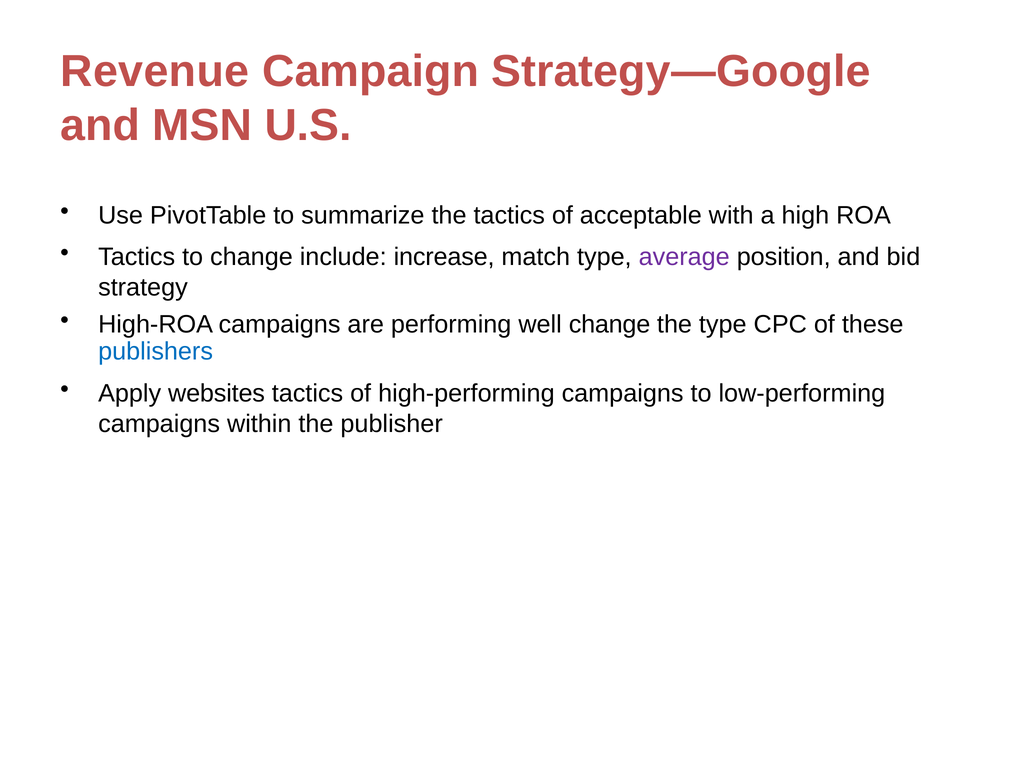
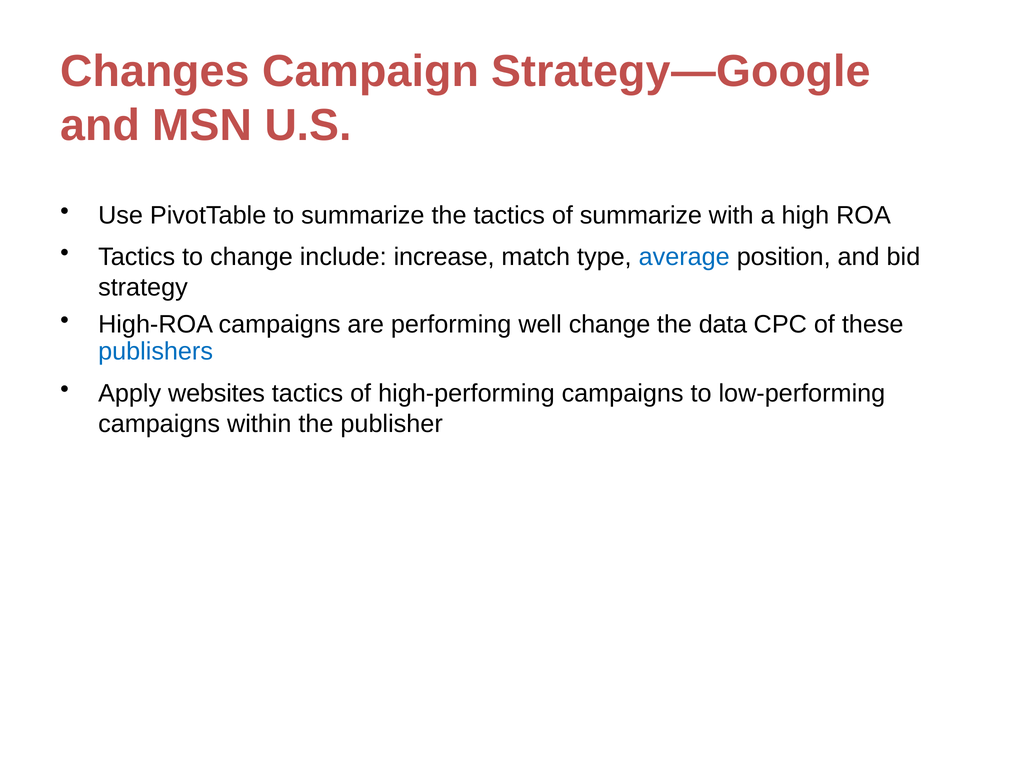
Revenue: Revenue -> Changes (155, 72)
of acceptable: acceptable -> summarize (641, 215)
average colour: purple -> blue (684, 257)
the type: type -> data (723, 324)
